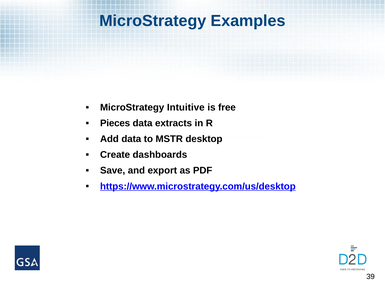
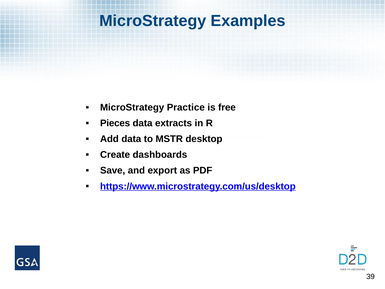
Intuitive: Intuitive -> Practice (186, 107)
